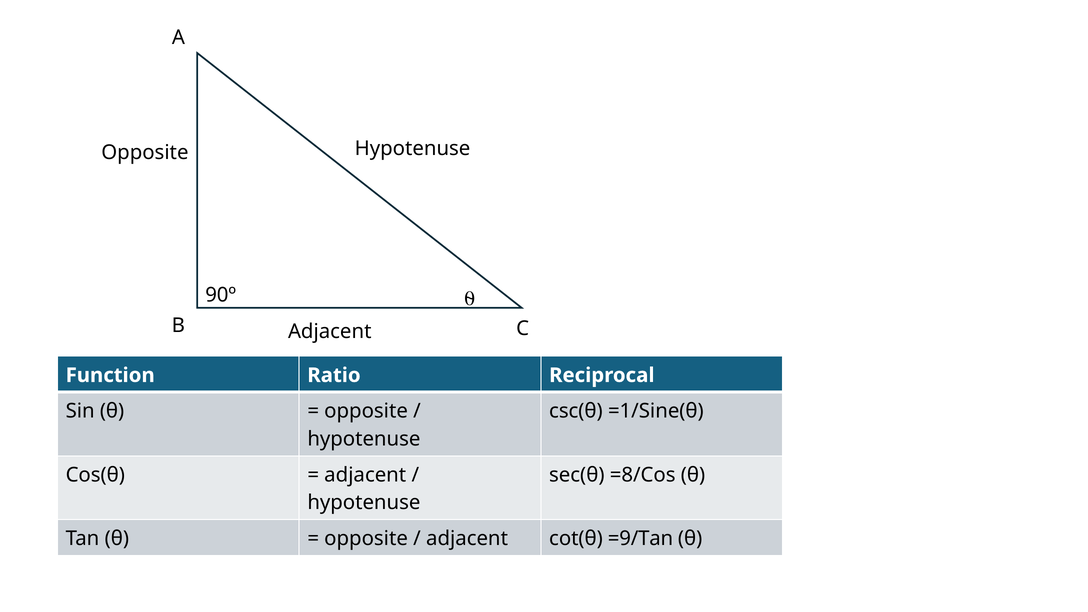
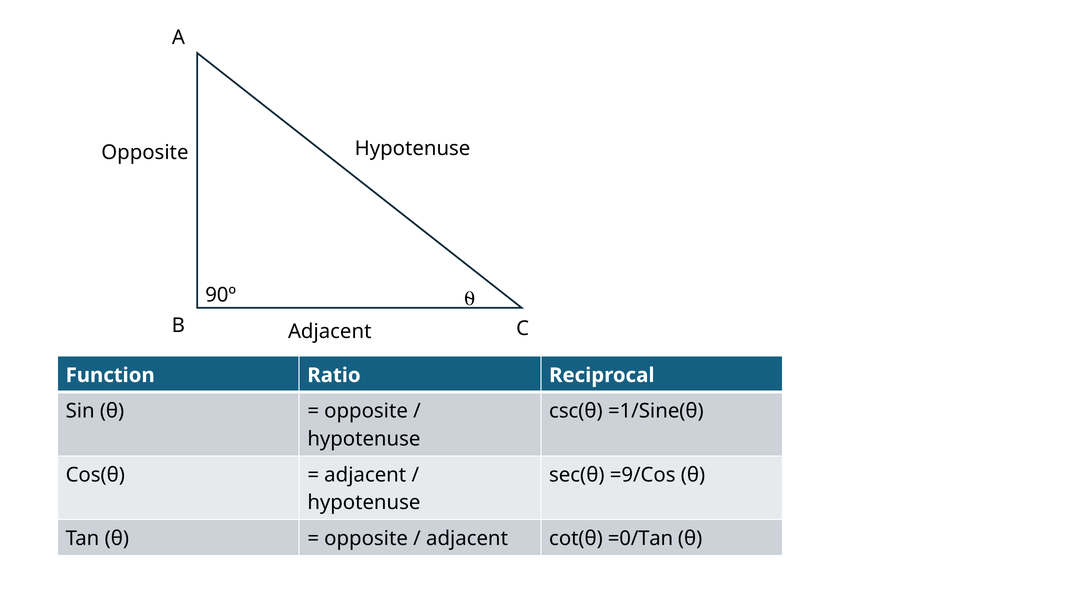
=8/Cos: =8/Cos -> =9/Cos (643, 475)
=9/Tan: =9/Tan -> =0/Tan (640, 539)
